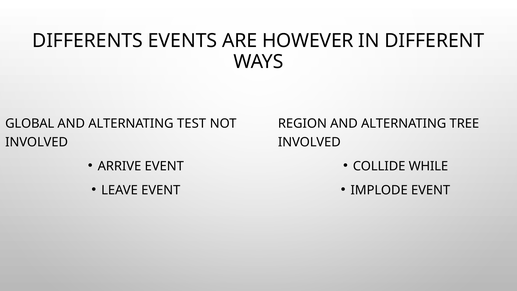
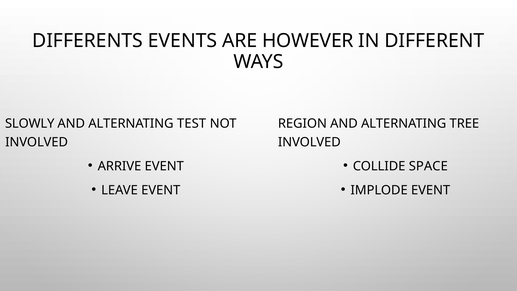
GLOBAL: GLOBAL -> SLOWLY (30, 123)
WHILE: WHILE -> SPACE (428, 166)
